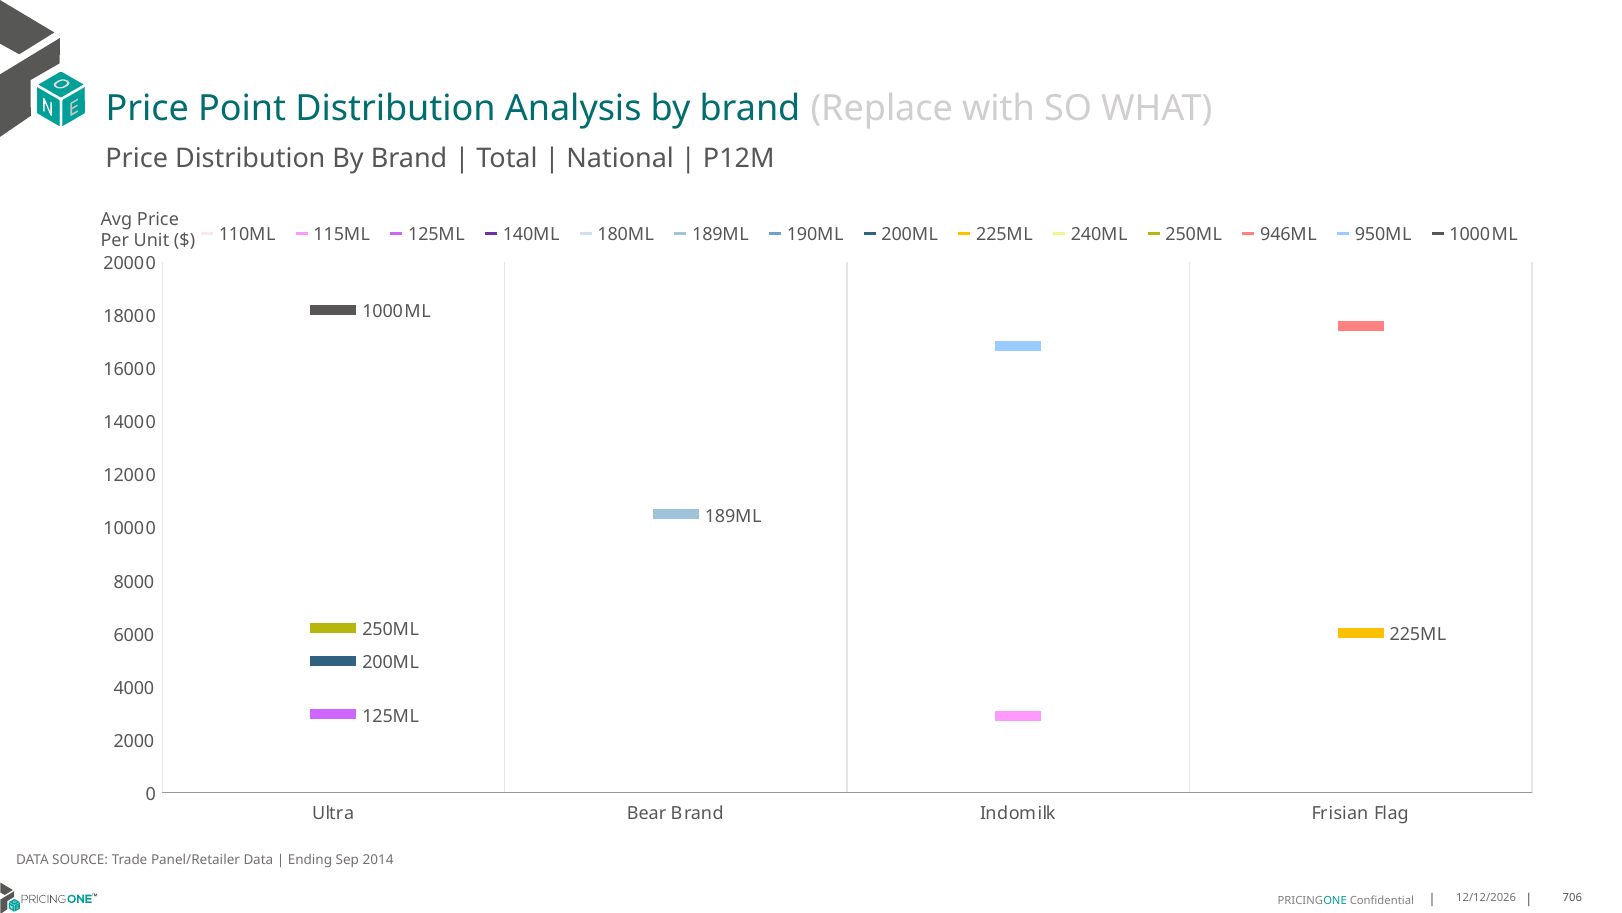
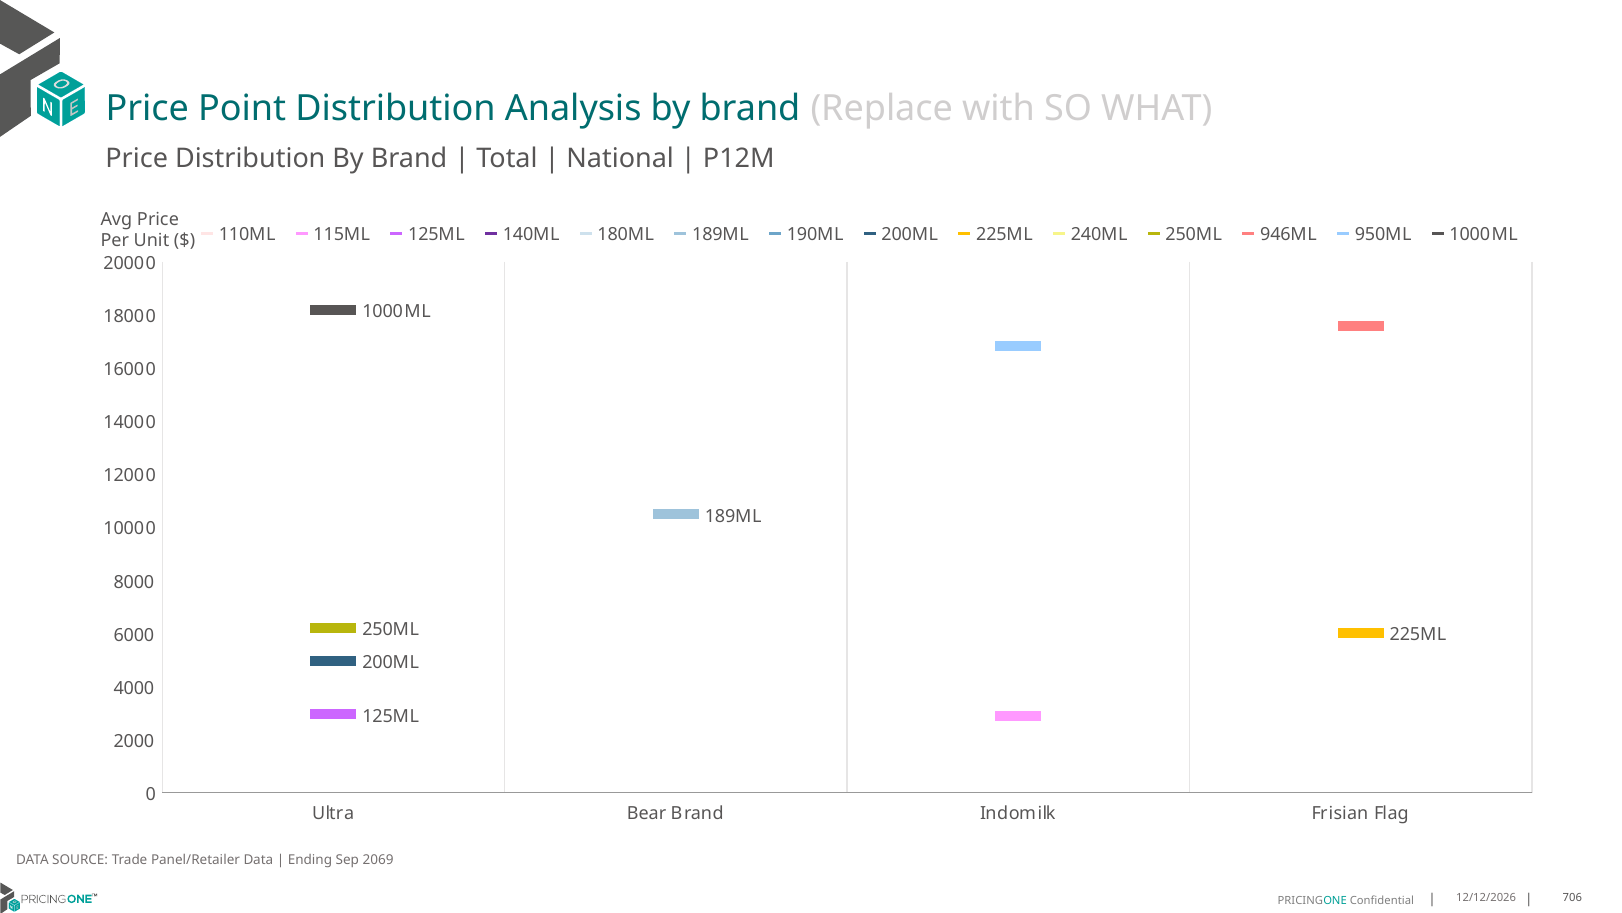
2014: 2014 -> 2069 (378, 859)
